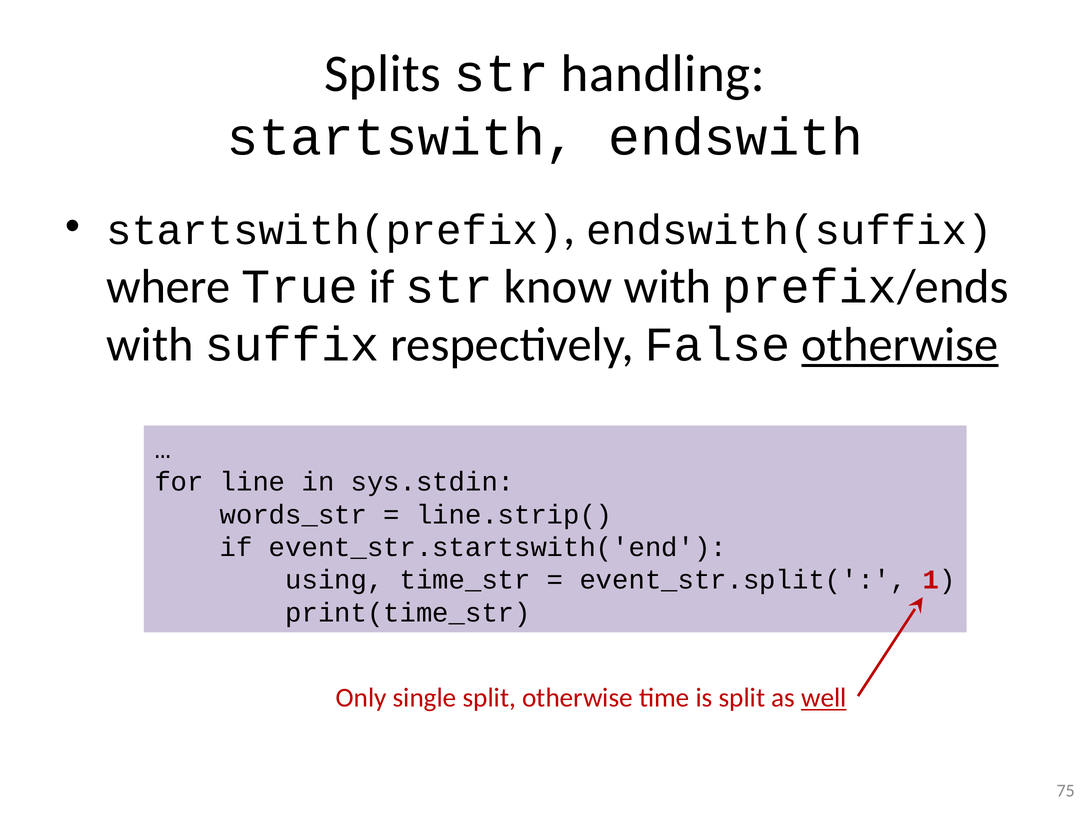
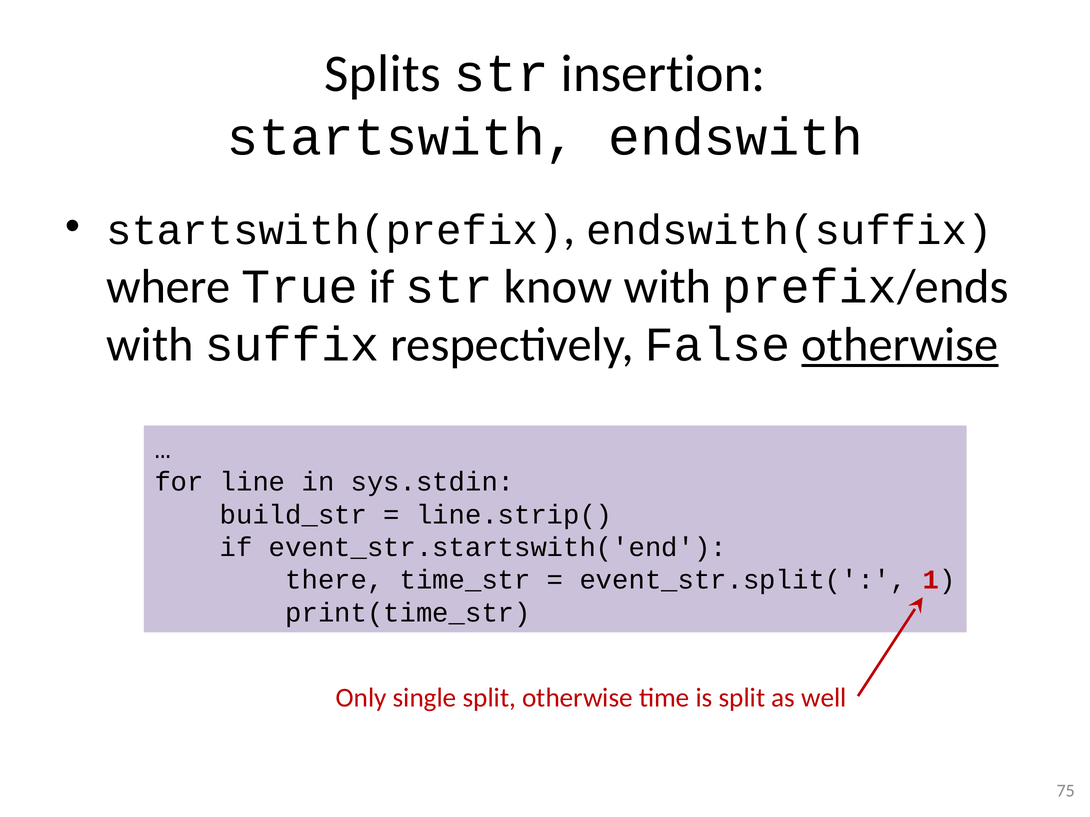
handling: handling -> insertion (663, 74)
words_str: words_str -> build_str (294, 515)
using: using -> there (334, 580)
well underline: present -> none (824, 698)
